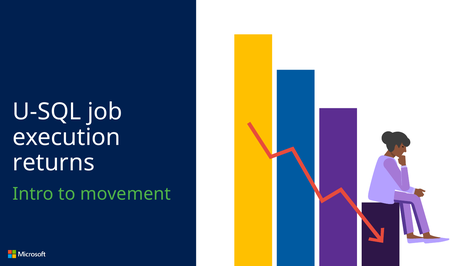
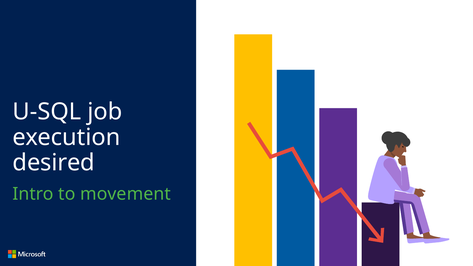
returns: returns -> desired (54, 163)
